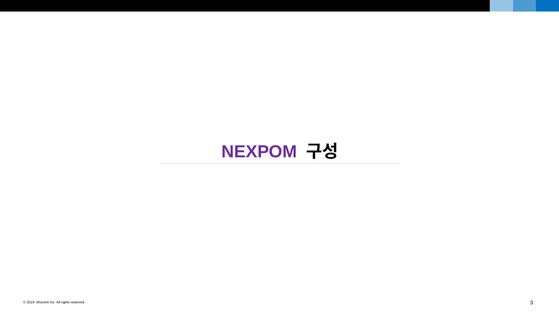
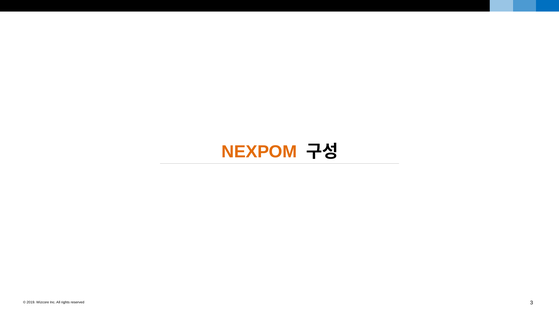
NEXPOM colour: purple -> orange (259, 152)
